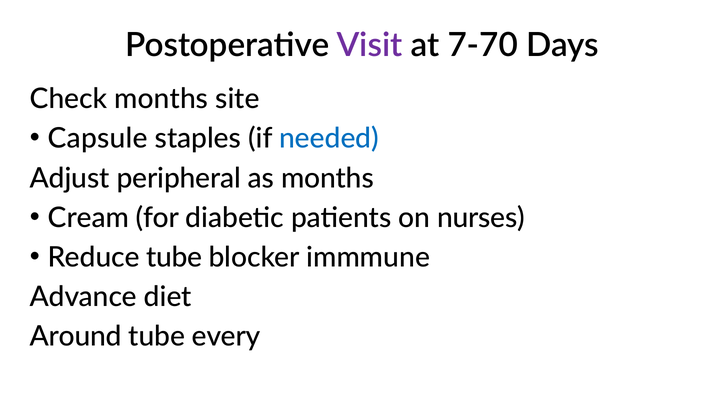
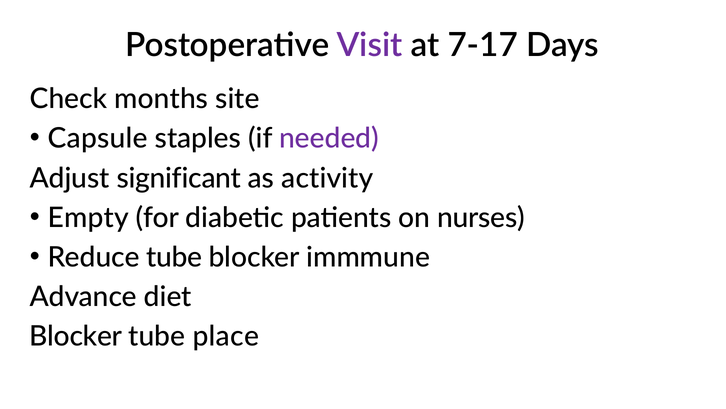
7-70: 7-70 -> 7-17 (483, 45)
needed colour: blue -> purple (329, 138)
peripheral: peripheral -> significant (179, 178)
as months: months -> activity (327, 178)
Cream: Cream -> Empty (88, 217)
Around: Around -> Blocker (76, 336)
every: every -> place (226, 336)
